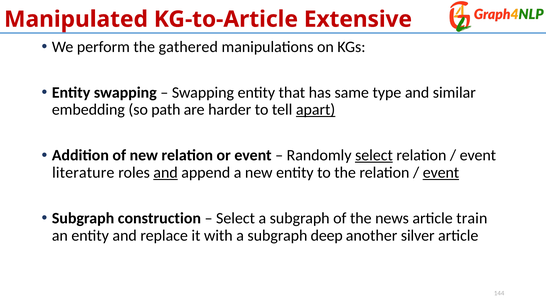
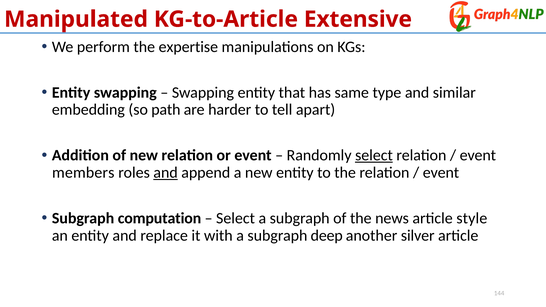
gathered: gathered -> expertise (188, 47)
apart underline: present -> none (316, 110)
literature: literature -> members (83, 173)
event underline: present -> none (441, 173)
construction: construction -> computation (160, 218)
train: train -> style (472, 218)
